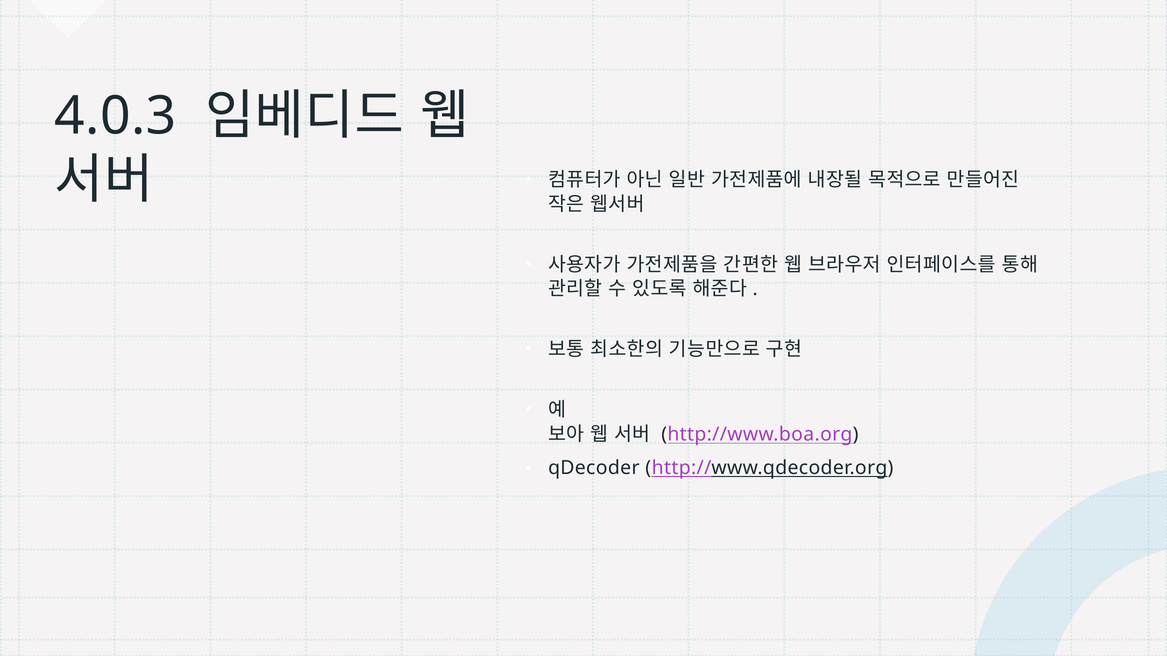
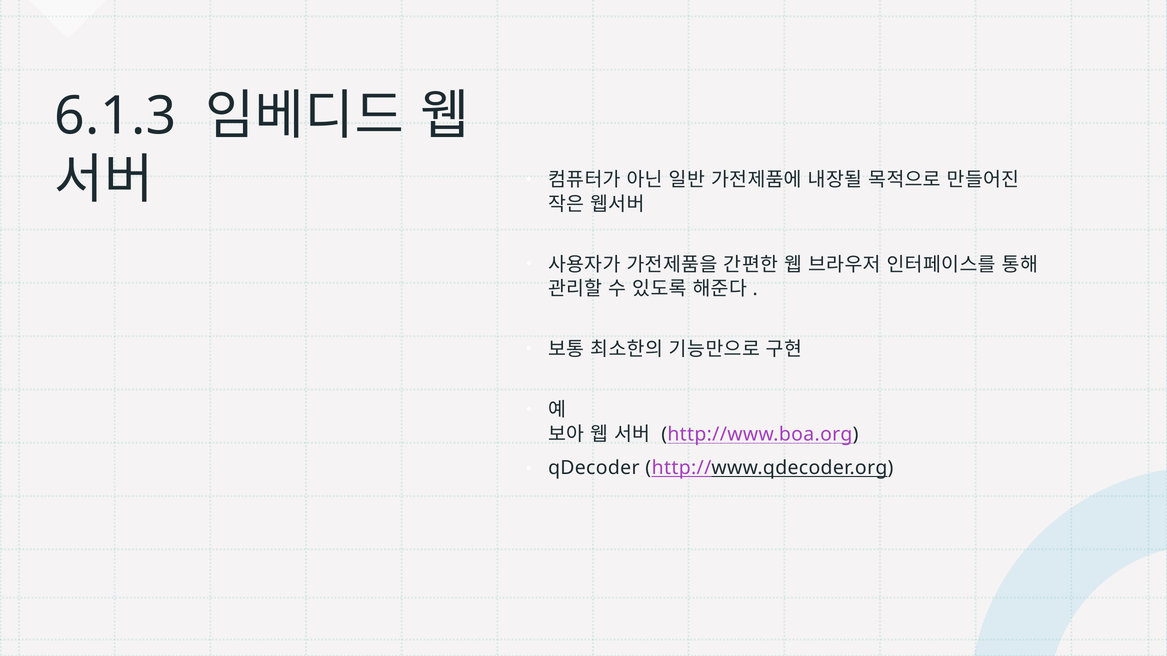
4.0.3: 4.0.3 -> 6.1.3 (115, 116)
